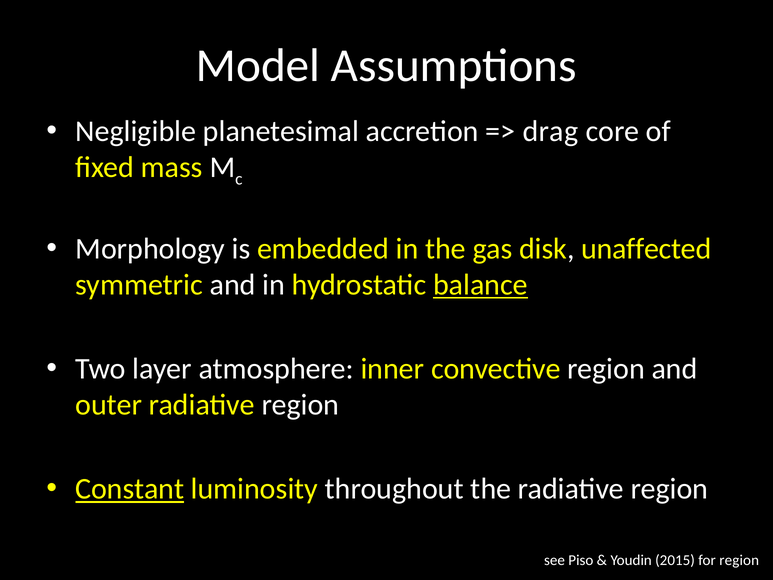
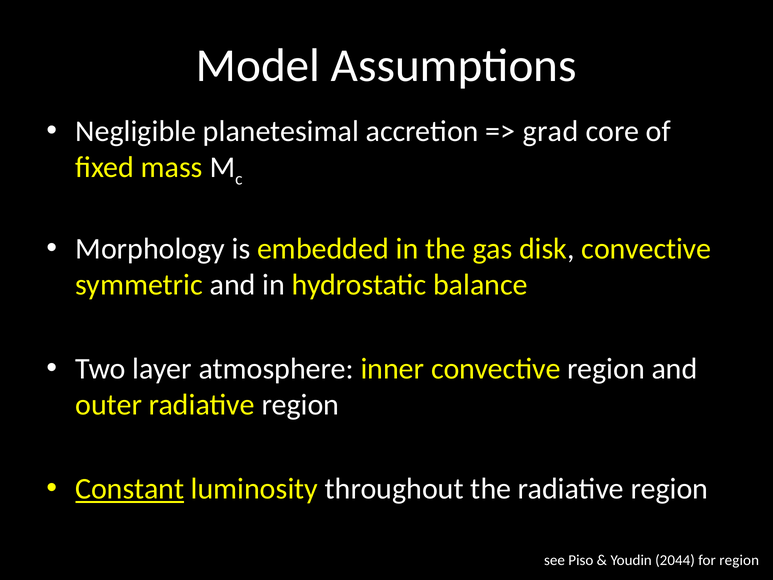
drag: drag -> grad (550, 131)
disk unaffected: unaffected -> convective (646, 249)
balance underline: present -> none (480, 285)
2015: 2015 -> 2044 (675, 560)
